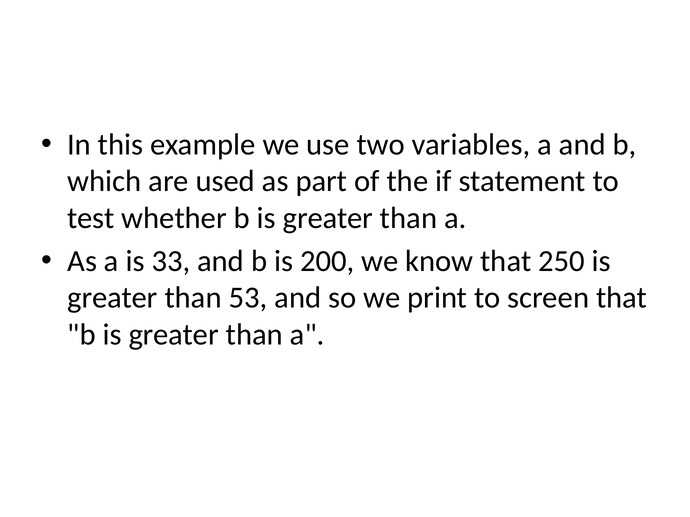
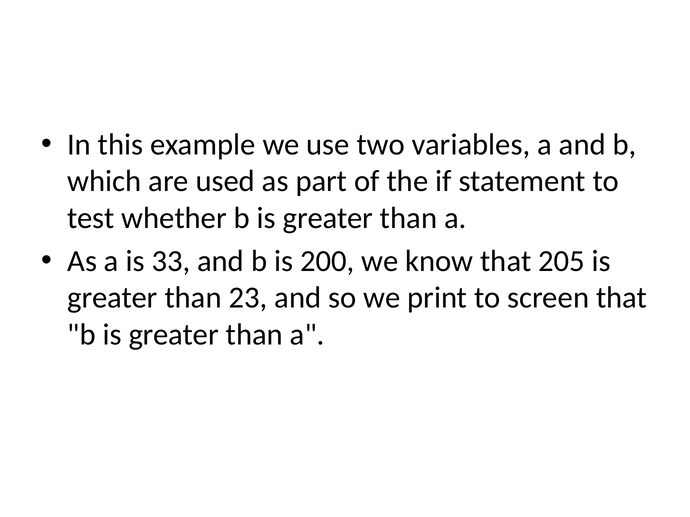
250: 250 -> 205 (561, 261)
53: 53 -> 23 (248, 298)
